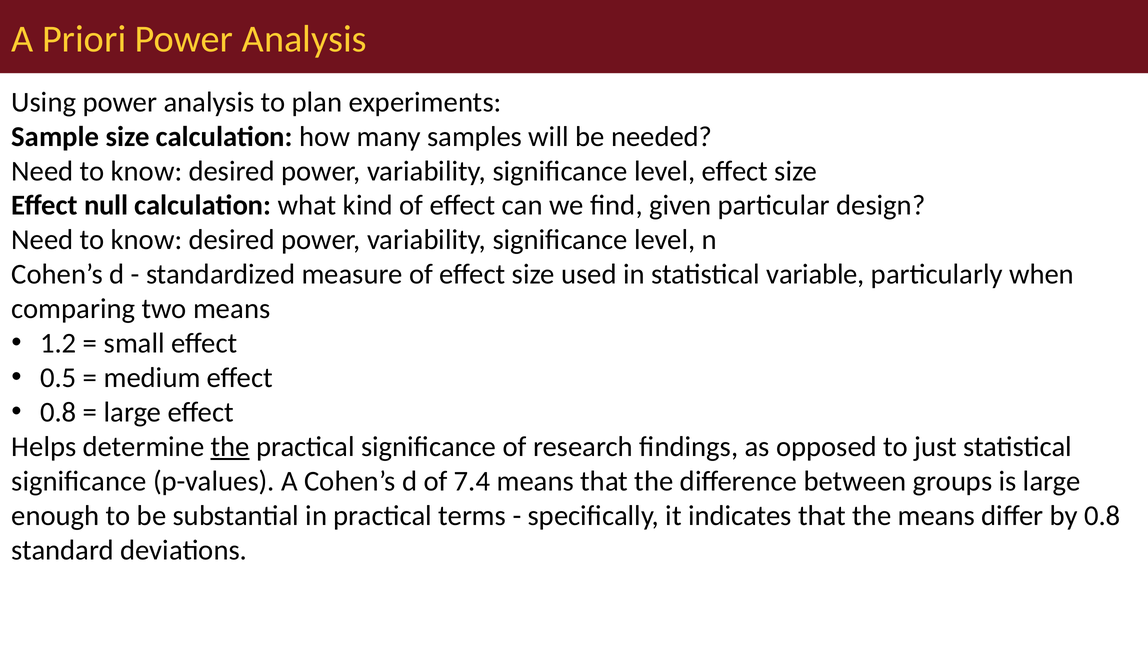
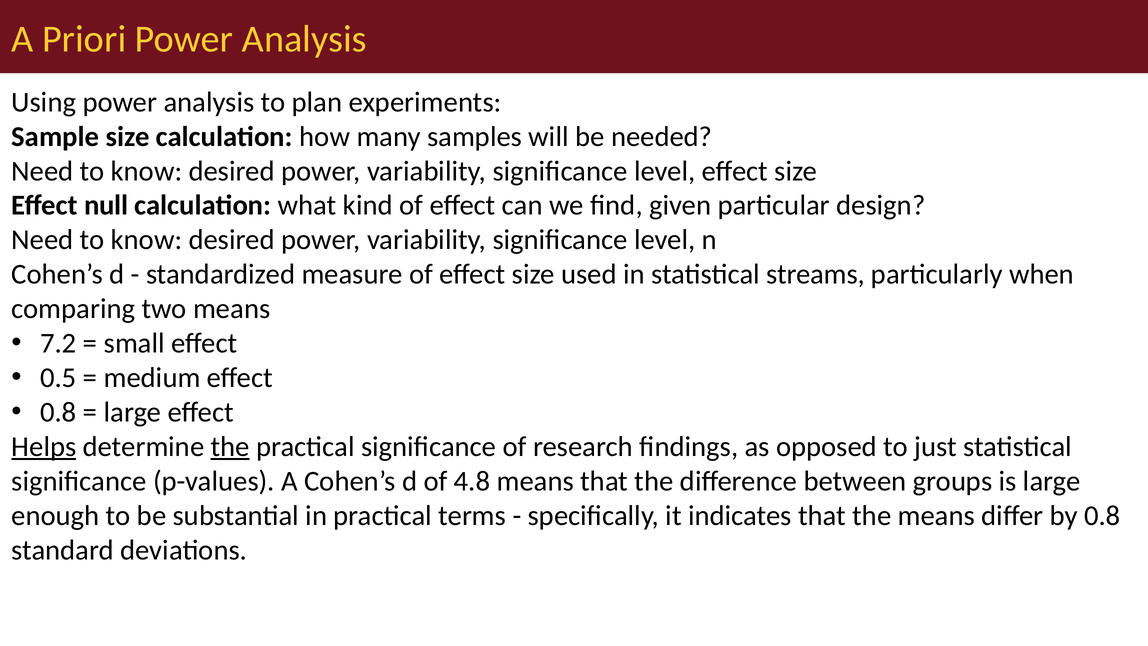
variable: variable -> streams (816, 274)
1.2: 1.2 -> 7.2 (58, 343)
Helps underline: none -> present (44, 447)
7.4: 7.4 -> 4.8 (472, 481)
